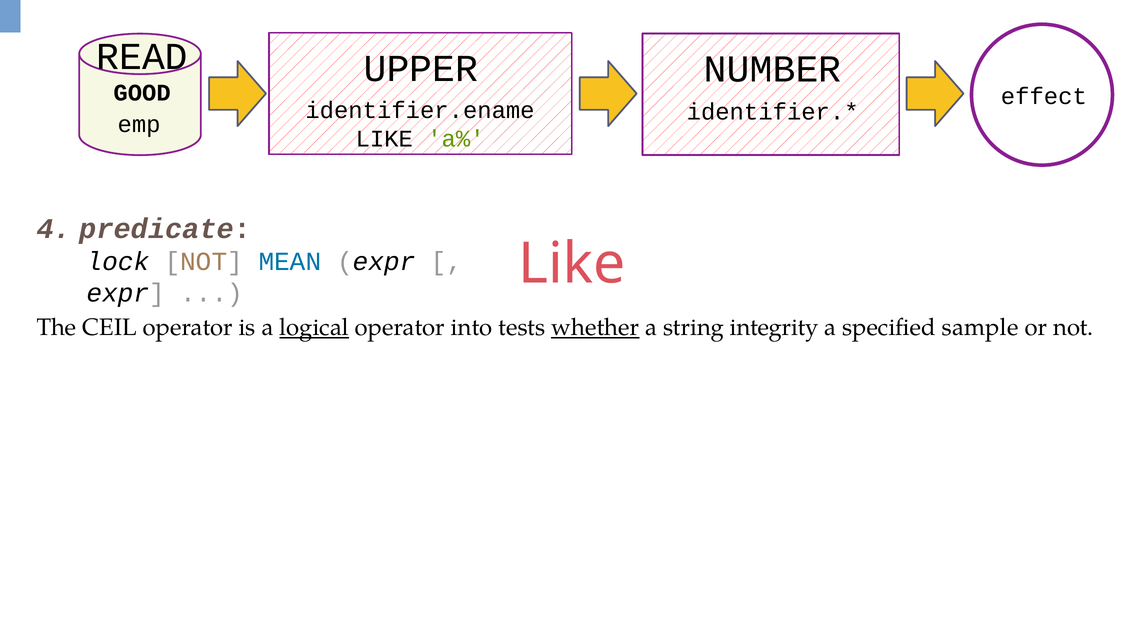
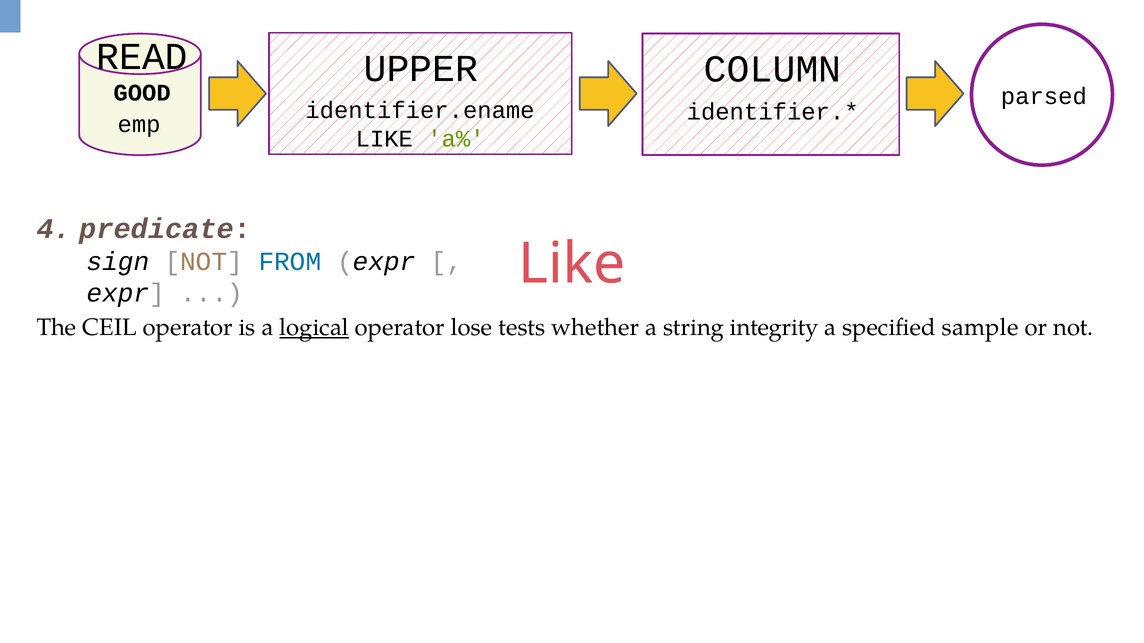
NUMBER: NUMBER -> COLUMN (773, 69)
effect: effect -> parsed (1044, 96)
lock: lock -> sign (118, 262)
MEAN: MEAN -> FROM (290, 262)
into: into -> lose (472, 328)
whether underline: present -> none (595, 328)
